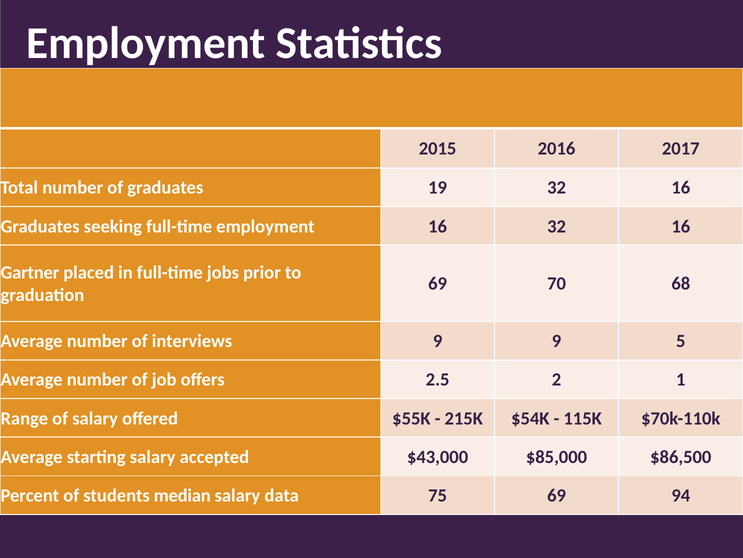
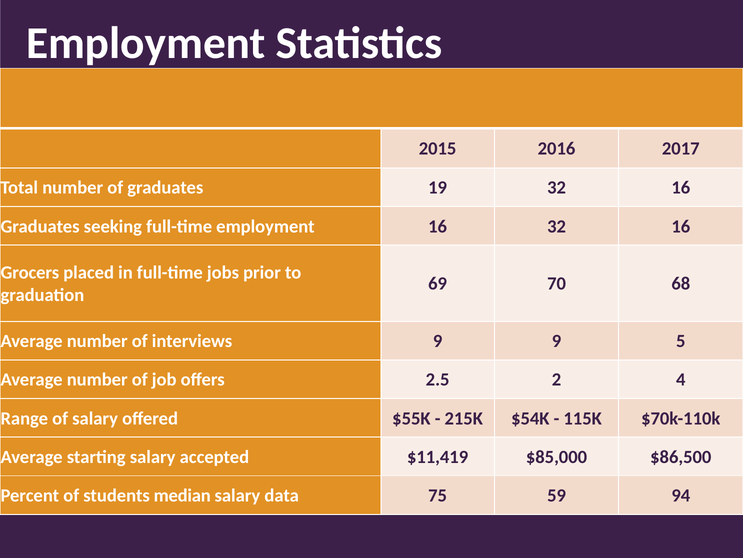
Gartner: Gartner -> Grocers (30, 272)
2 1: 1 -> 4 (681, 379)
$43,000: $43,000 -> $11,419 (438, 456)
69: 69 -> 59 (557, 495)
